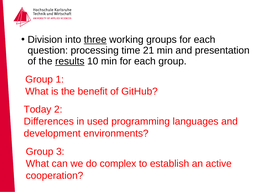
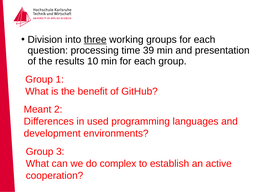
21: 21 -> 39 (149, 50)
results underline: present -> none (70, 61)
Today: Today -> Meant (38, 110)
